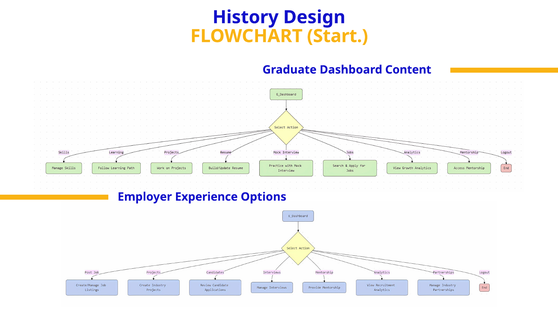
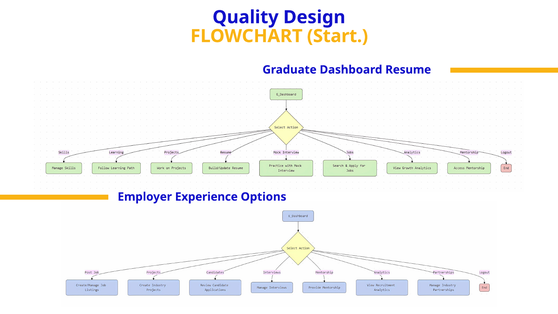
History: History -> Quality (246, 17)
Content: Content -> Resume (408, 70)
